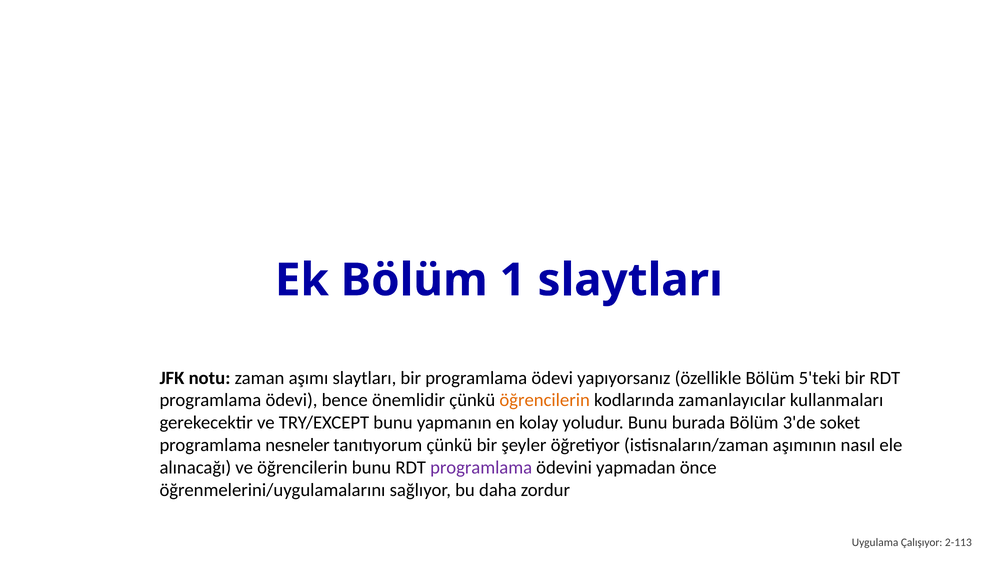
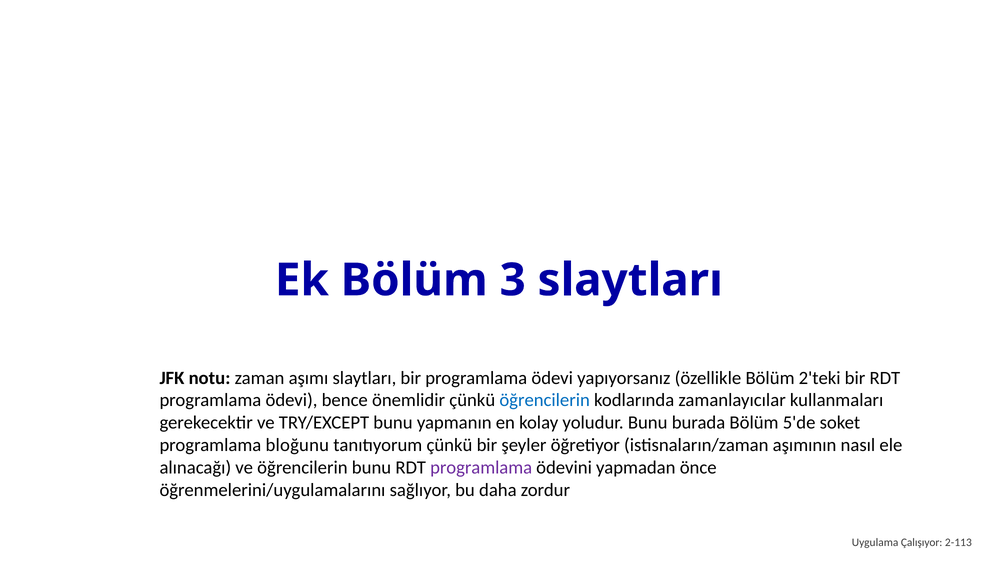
1: 1 -> 3 (513, 280)
5'teki: 5'teki -> 2'teki (820, 378)
öğrencilerin colour: orange -> blue (545, 401)
3'de: 3'de -> 5'de (799, 423)
nesneler: nesneler -> bloğunu (297, 445)
